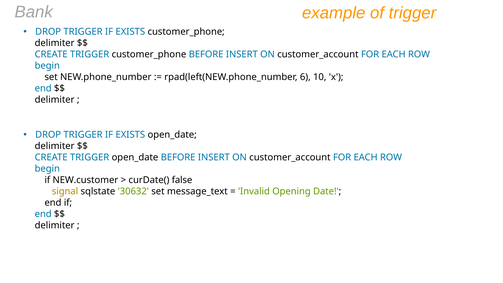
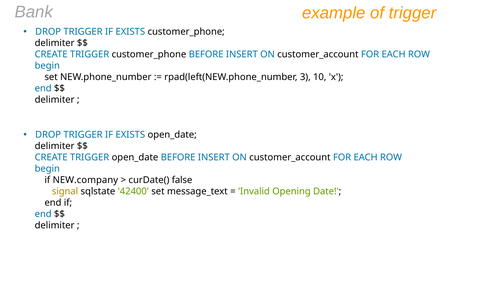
6: 6 -> 3 (305, 77)
NEW.customer: NEW.customer -> NEW.company (85, 180)
30632: 30632 -> 42400 (133, 191)
